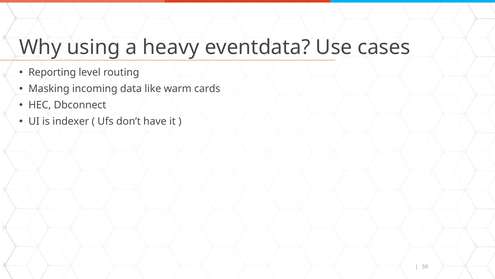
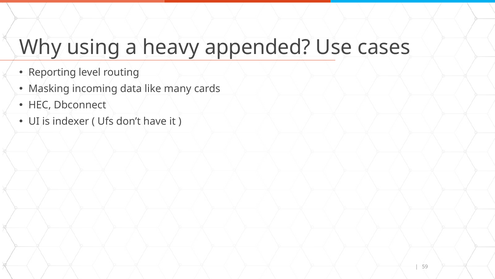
eventdata: eventdata -> appended (258, 47)
warm: warm -> many (178, 89)
